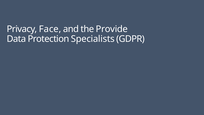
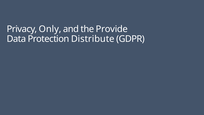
Face: Face -> Only (50, 29)
Specialists: Specialists -> Distribute (93, 39)
